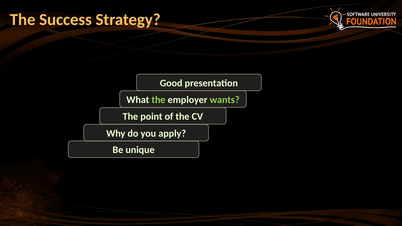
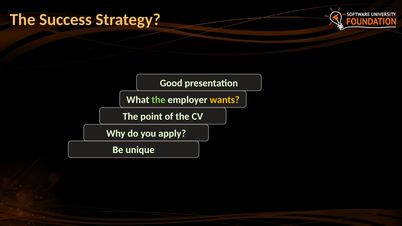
wants colour: light green -> yellow (225, 100)
